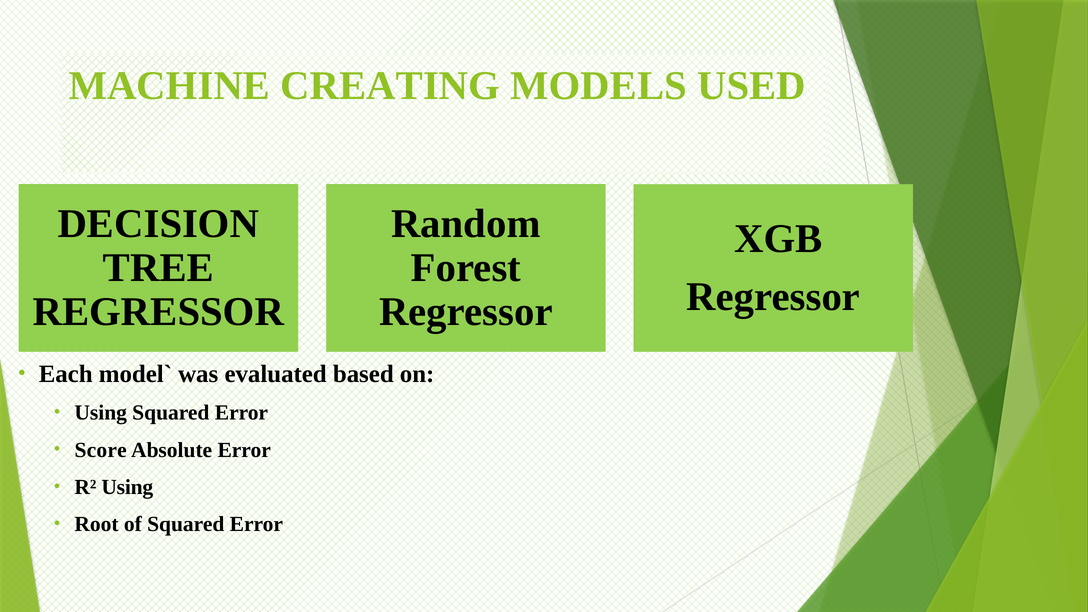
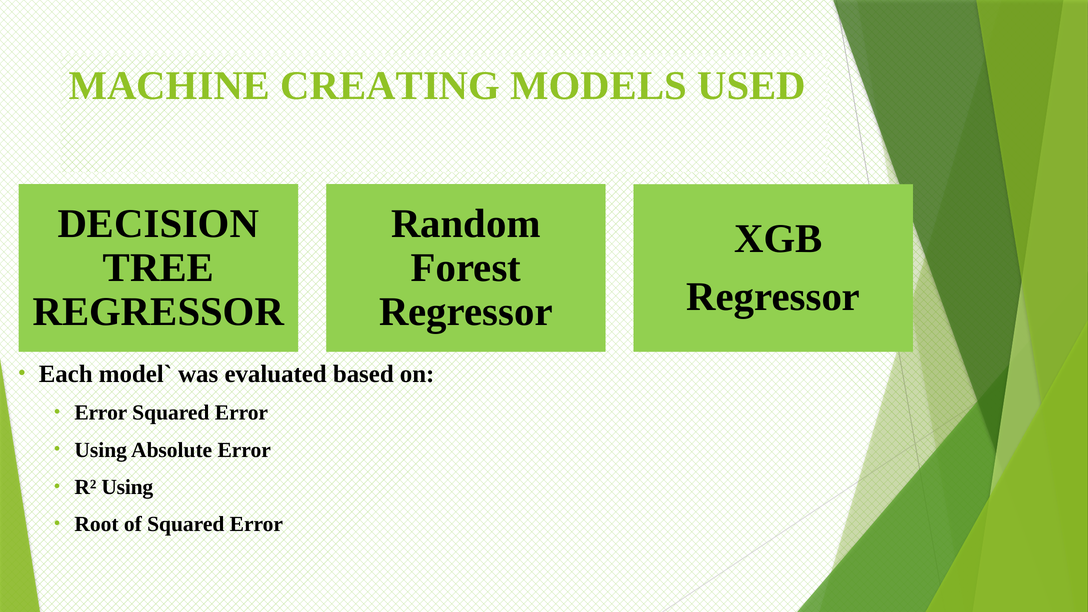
Using: Using -> Error (101, 413)
Score: Score -> Using (101, 450)
